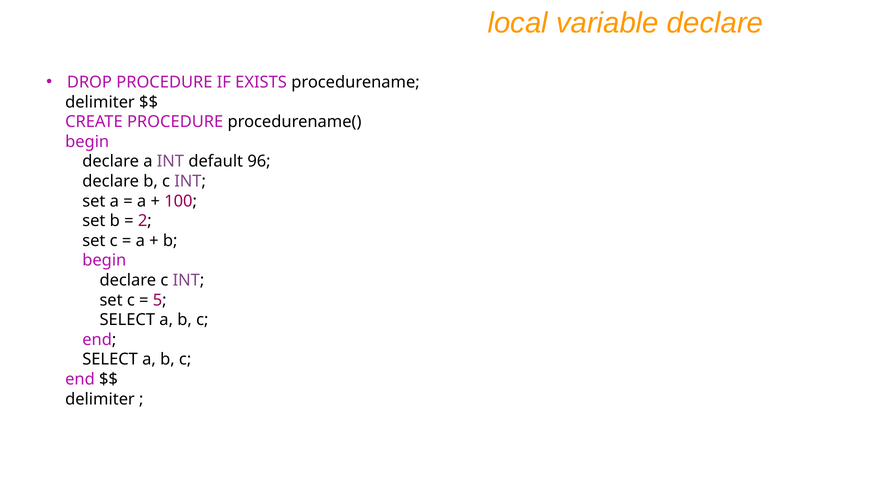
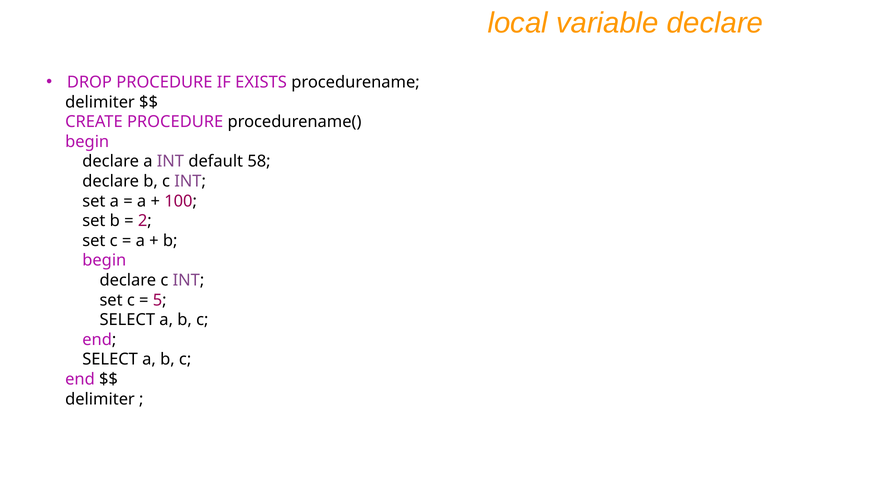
96: 96 -> 58 (259, 162)
